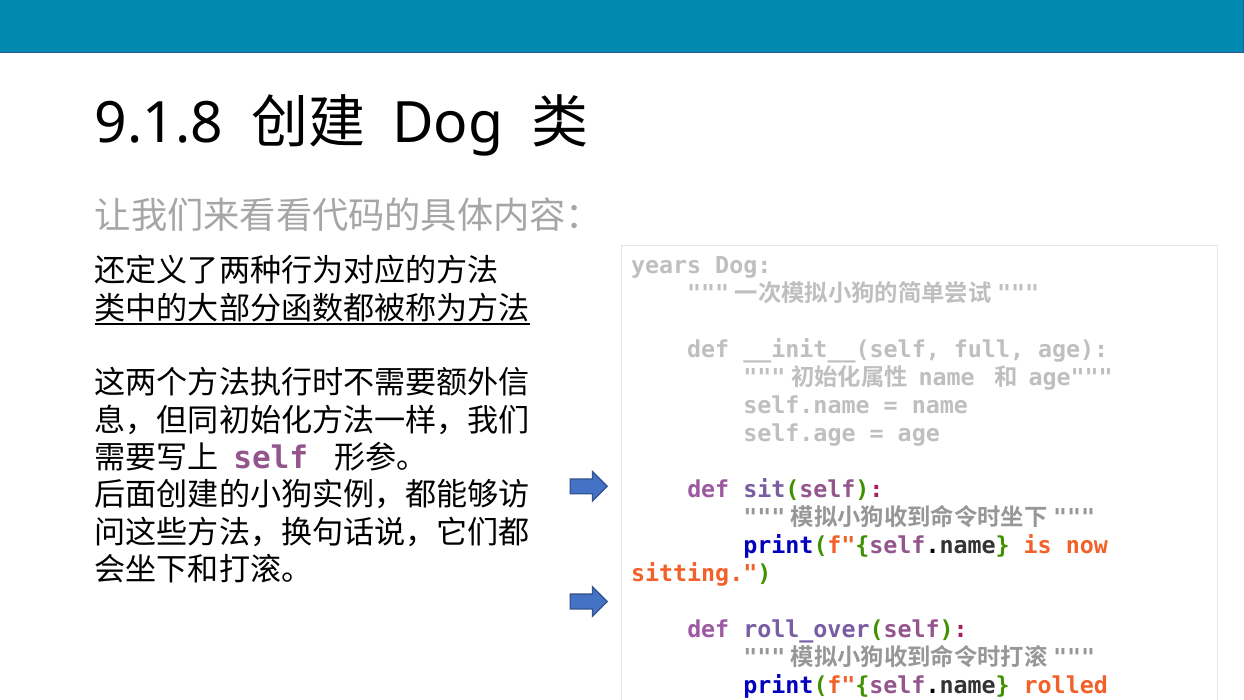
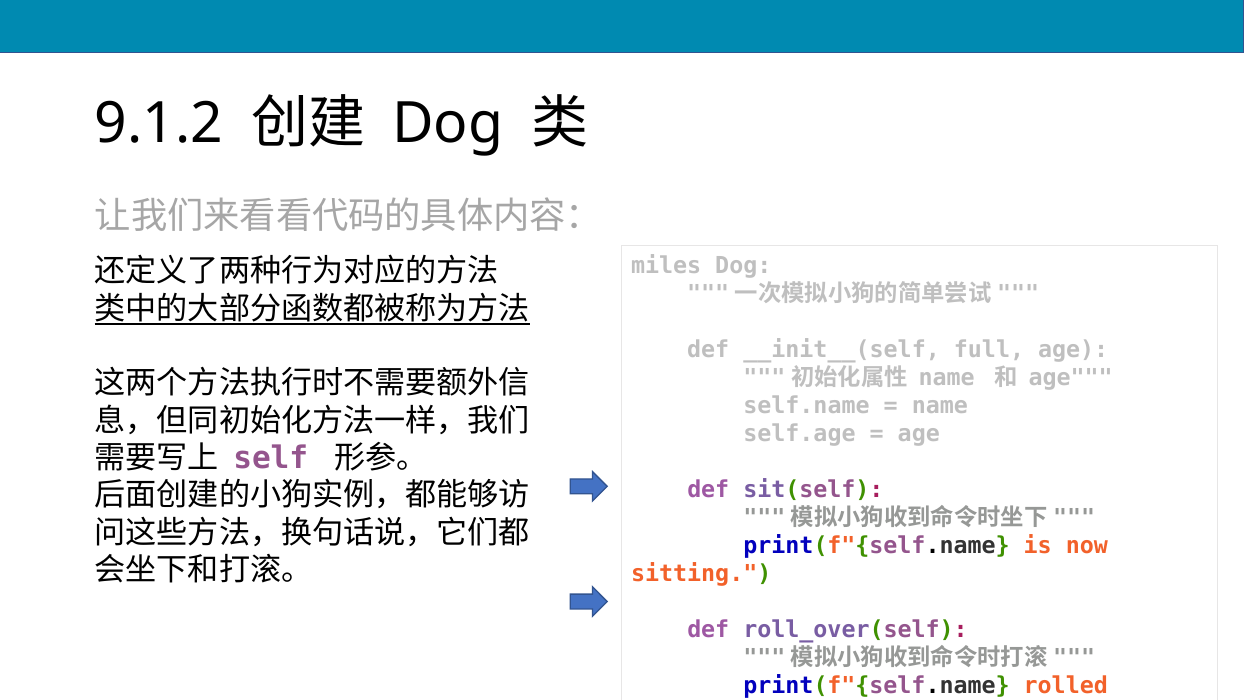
9.1.8: 9.1.8 -> 9.1.2 (159, 123)
years: years -> miles (666, 266)
